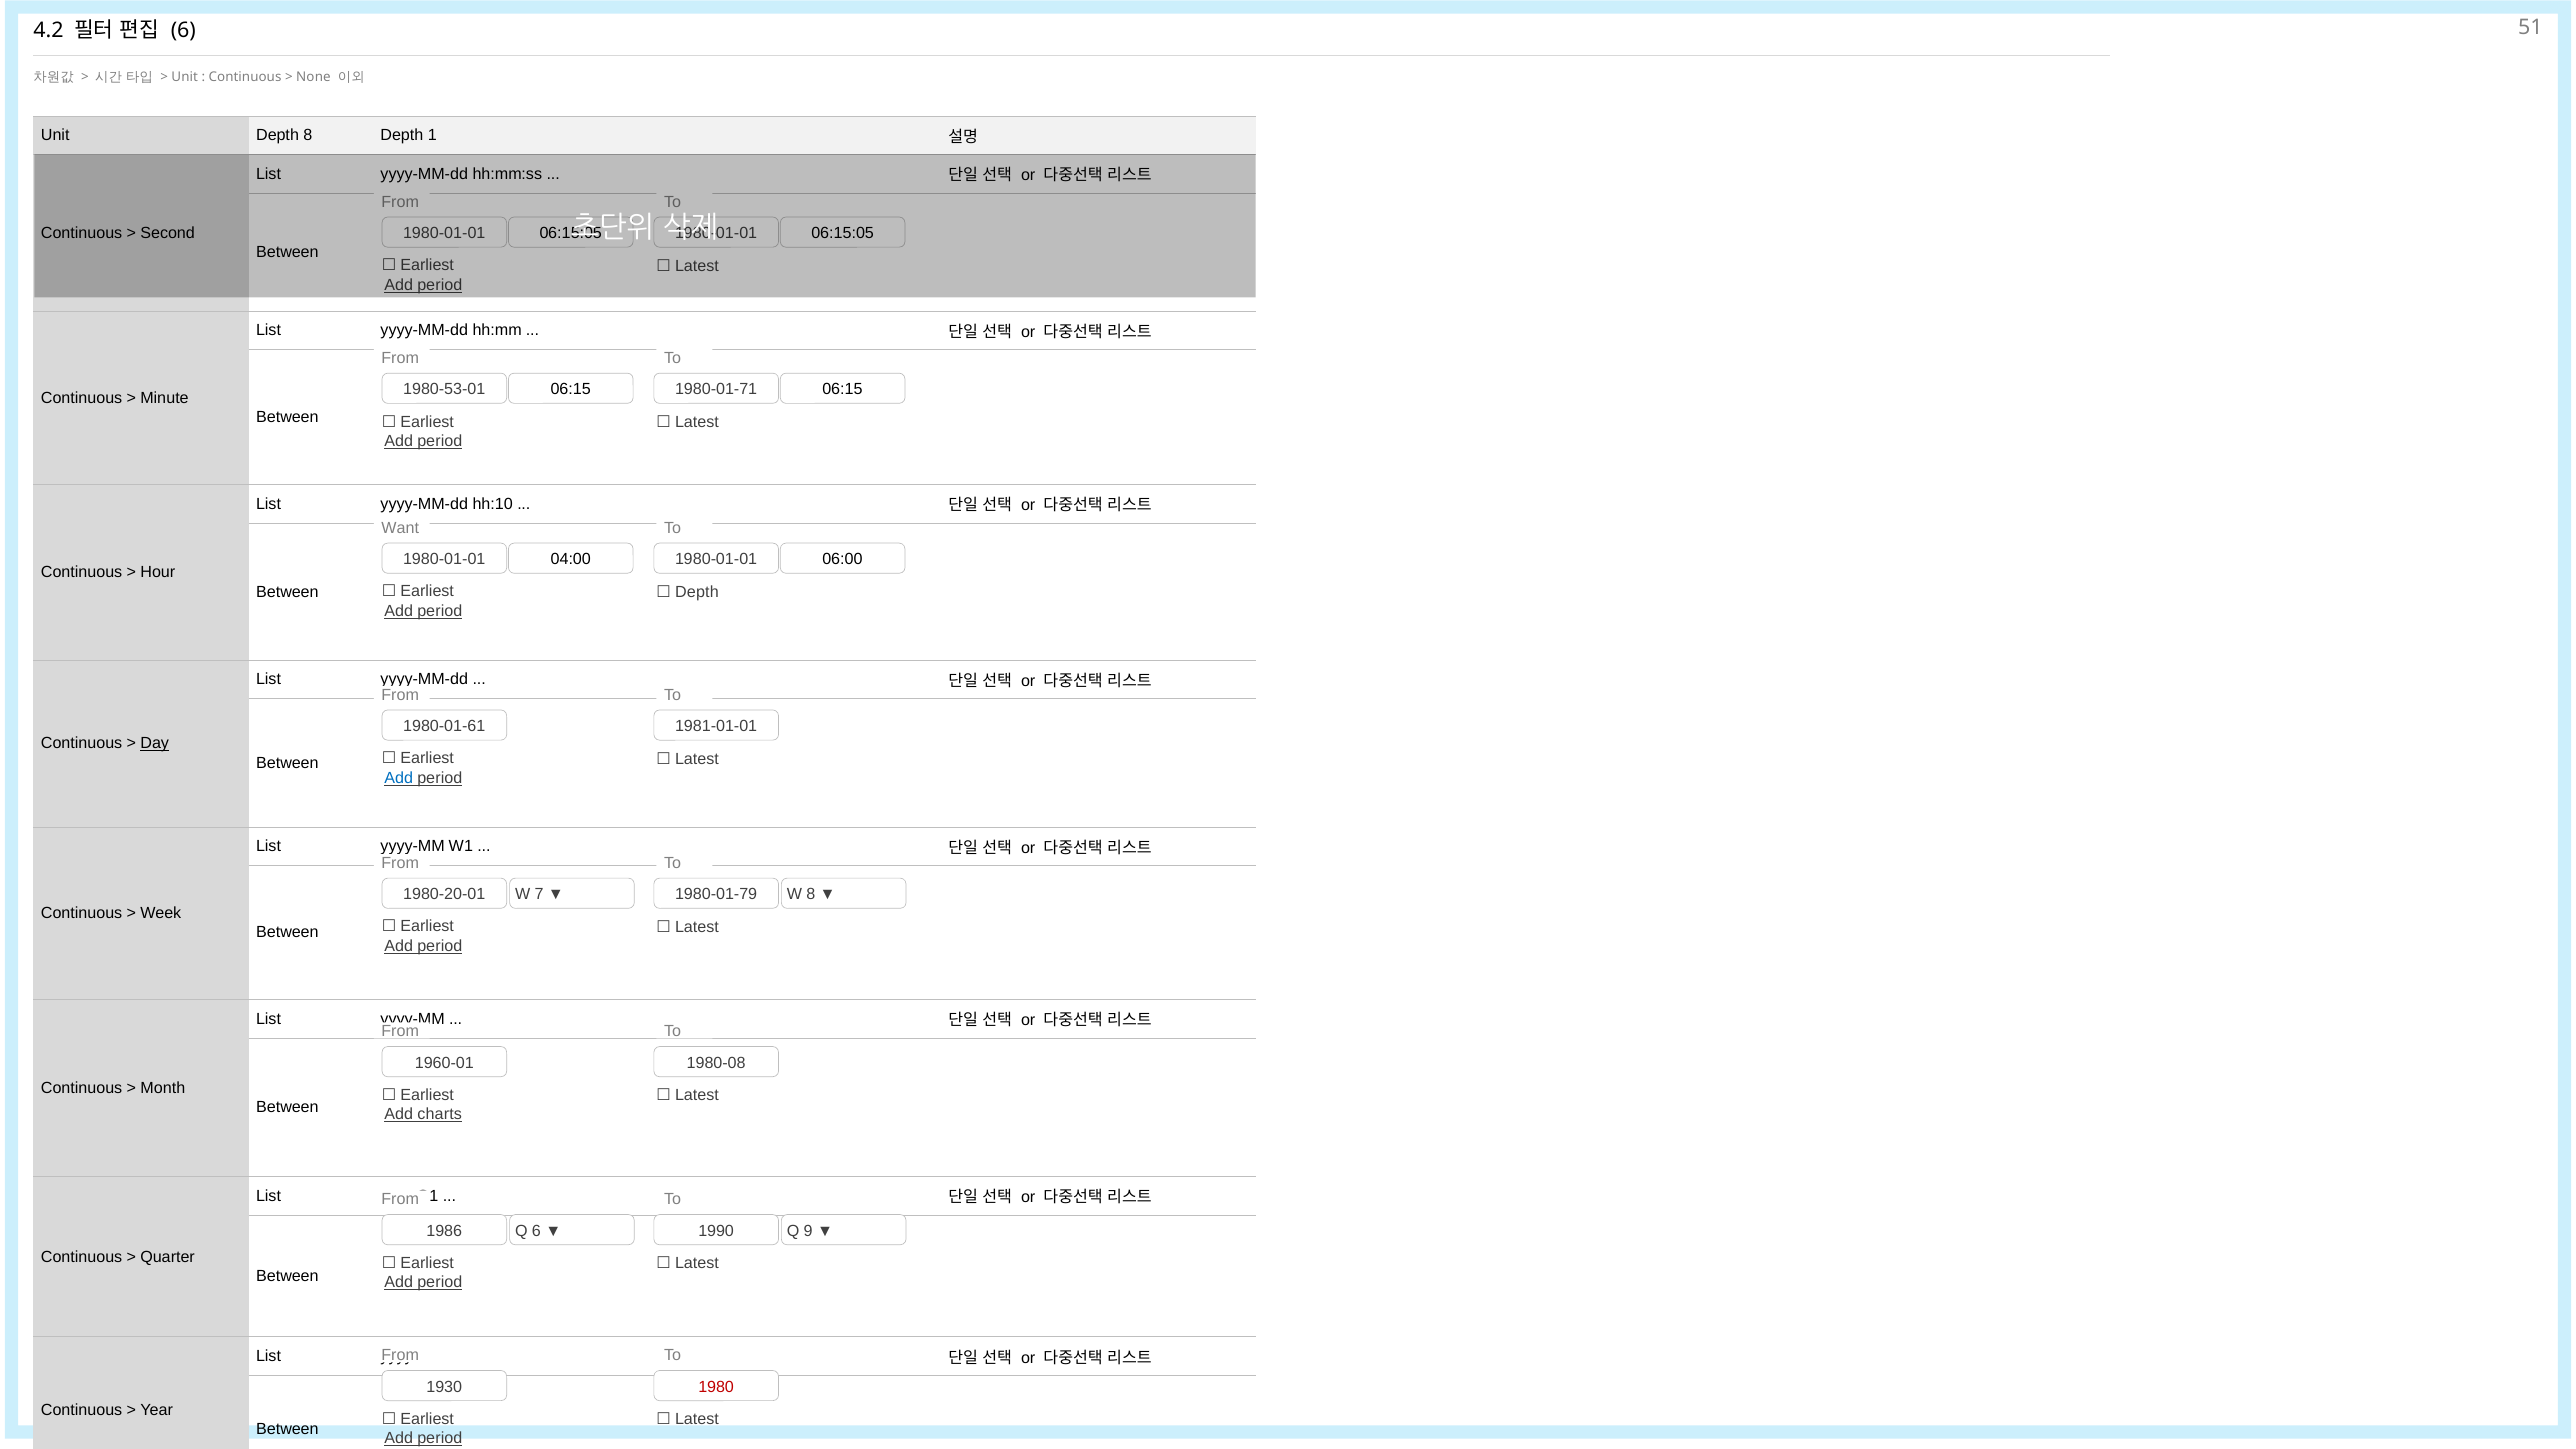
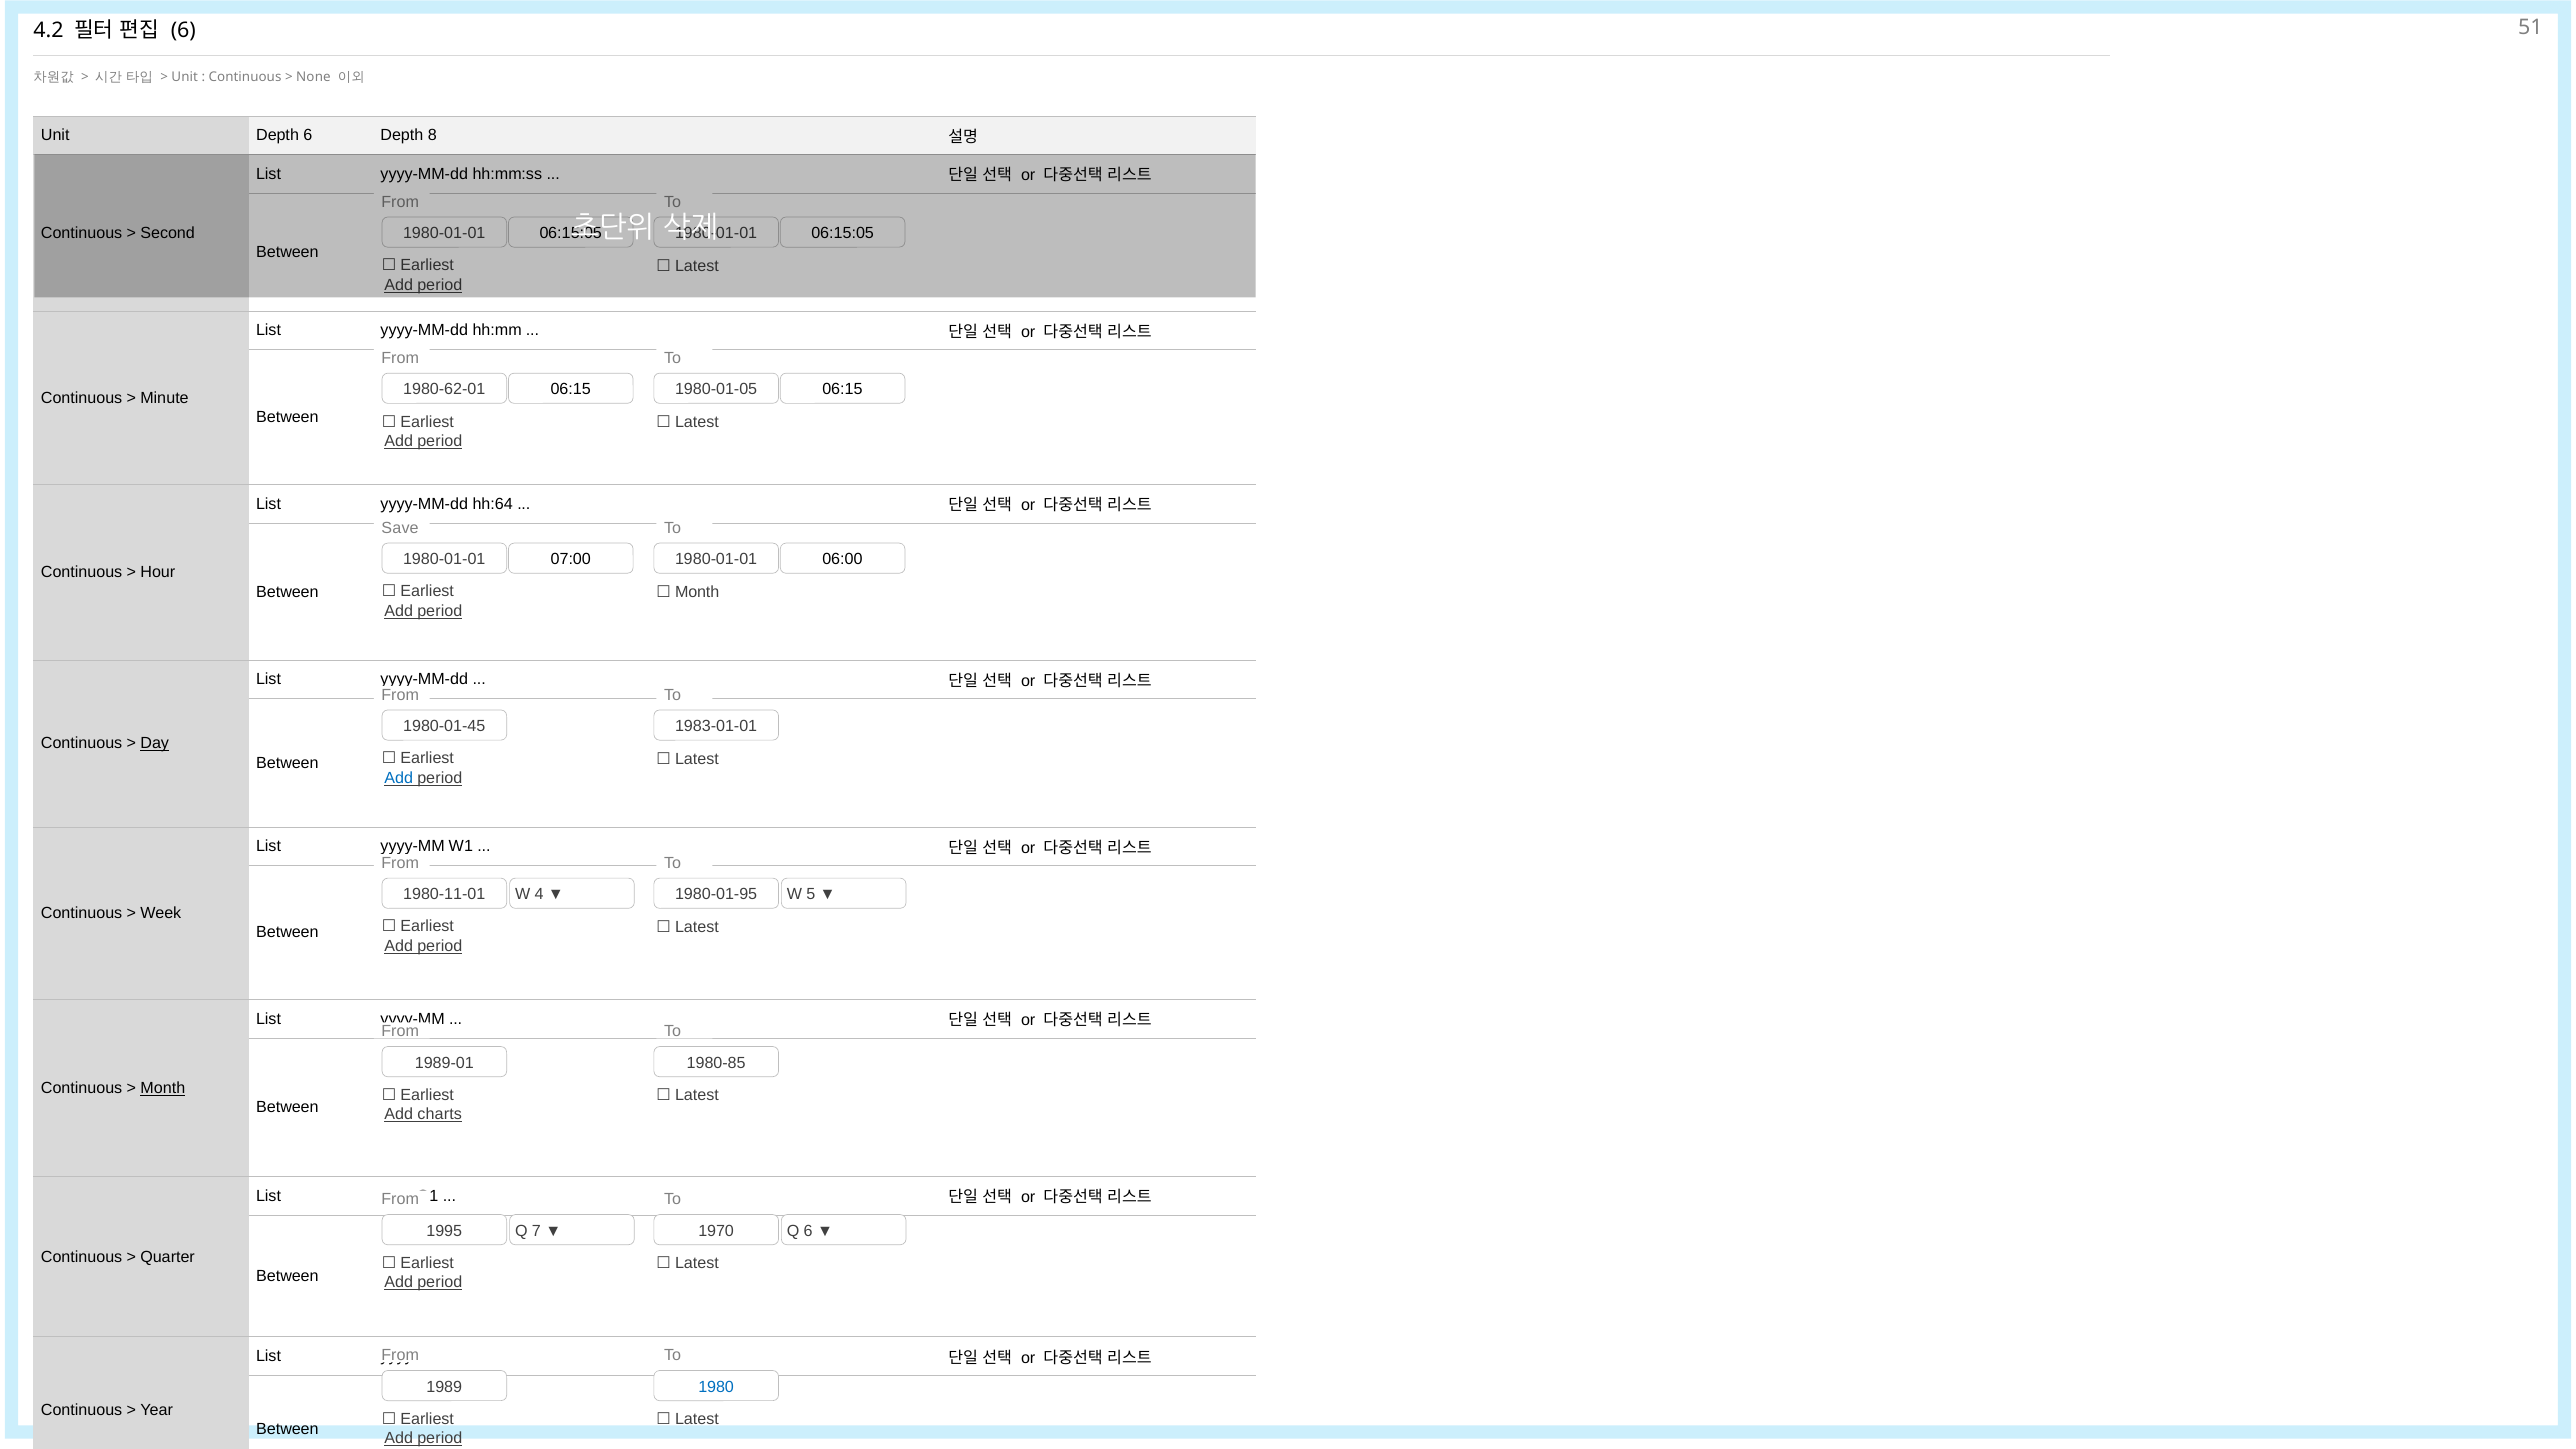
Depth 8: 8 -> 6 (308, 135)
1: 1 -> 8 (432, 135)
1980-53-01: 1980-53-01 -> 1980-62-01 (444, 389)
1980-01-71: 1980-01-71 -> 1980-01-05 (716, 389)
hh:10: hh:10 -> hh:64 (493, 504)
Want: Want -> Save (400, 528)
04:00: 04:00 -> 07:00 (571, 559)
Depth: Depth -> Month (697, 592)
1980-01-61: 1980-01-61 -> 1980-01-45 (444, 726)
1981-01-01: 1981-01-01 -> 1983-01-01 (716, 726)
1980-20-01: 1980-20-01 -> 1980-11-01 (444, 894)
7: 7 -> 4 (539, 894)
1980-01-79: 1980-01-79 -> 1980-01-95 (716, 894)
W 8: 8 -> 5 (811, 894)
1960-01: 1960-01 -> 1989-01 (444, 1063)
1980-08: 1980-08 -> 1980-85 (716, 1063)
Month underline: none -> present (163, 1088)
1986: 1986 -> 1995 (444, 1231)
Q 6: 6 -> 7 (536, 1231)
1990: 1990 -> 1970 (716, 1231)
Q 9: 9 -> 6 (808, 1231)
1930: 1930 -> 1989 (444, 1387)
1980 colour: red -> blue (716, 1387)
